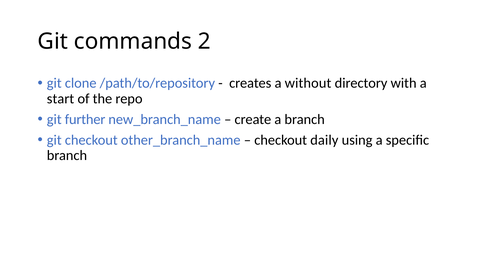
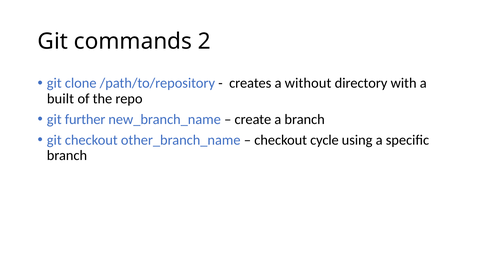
start: start -> built (60, 99)
daily: daily -> cycle (324, 140)
